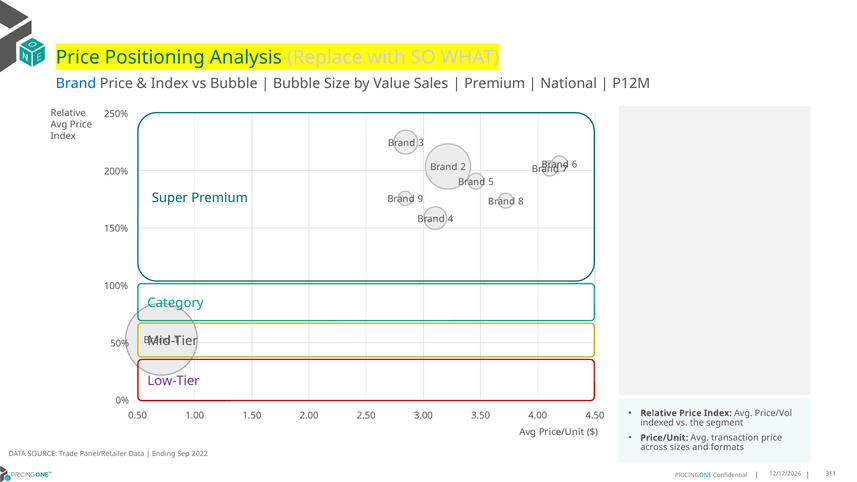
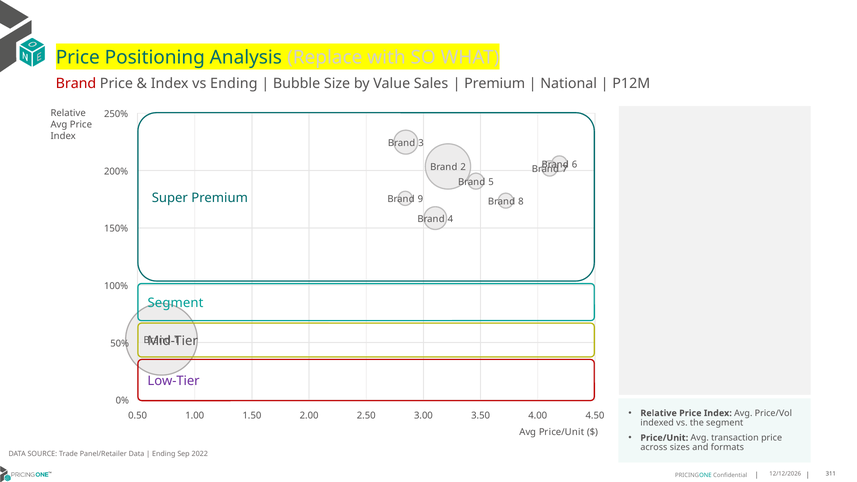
Brand colour: blue -> red (76, 84)
vs Bubble: Bubble -> Ending (234, 84)
Category: Category -> Segment (175, 303)
